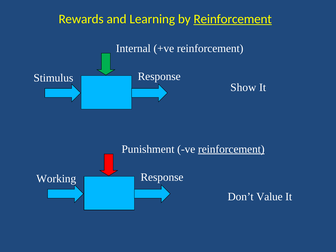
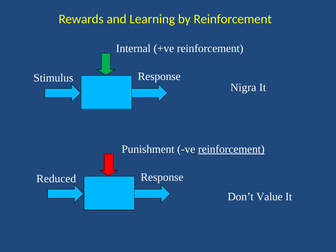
Reinforcement underline: present -> none (233, 19)
Show: Show -> Nigra (243, 88)
Working: Working -> Reduced (56, 179)
